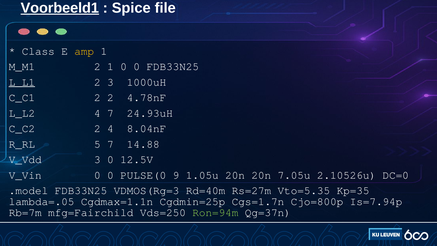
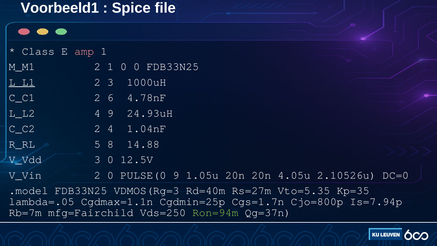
Voorbeeld1 underline: present -> none (60, 8)
amp colour: yellow -> pink (84, 51)
2 2: 2 -> 6 (110, 98)
4 7: 7 -> 9 (110, 113)
8.04nF: 8.04nF -> 1.04nF (147, 128)
5 7: 7 -> 8 (110, 144)
V_Vin 0: 0 -> 2 (97, 175)
7.05u: 7.05u -> 4.05u (294, 175)
